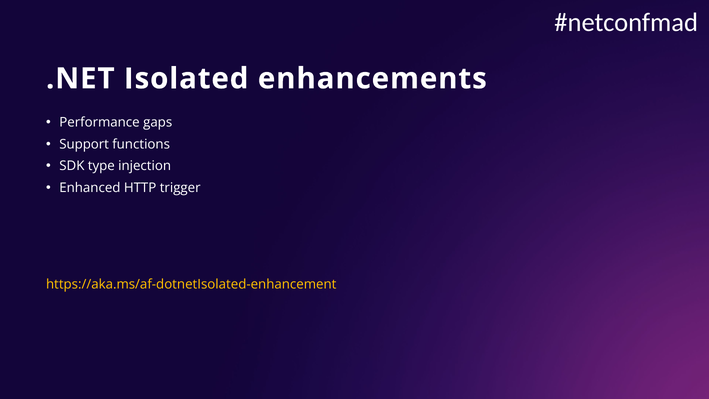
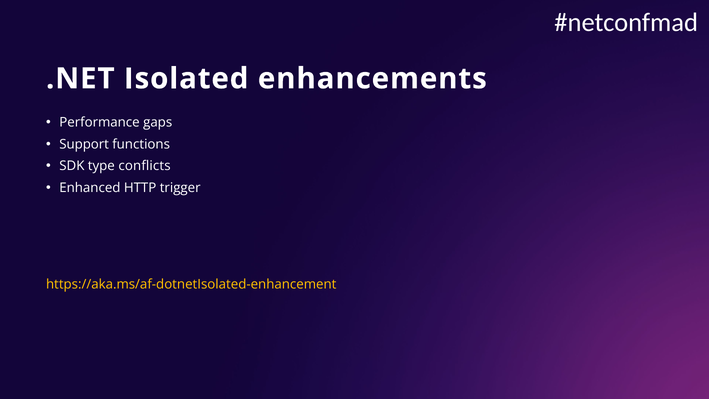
injection: injection -> conflicts (145, 166)
